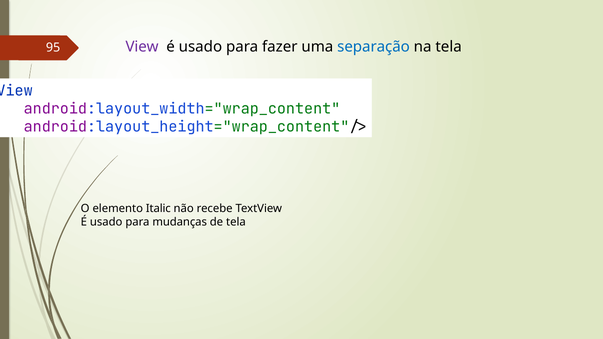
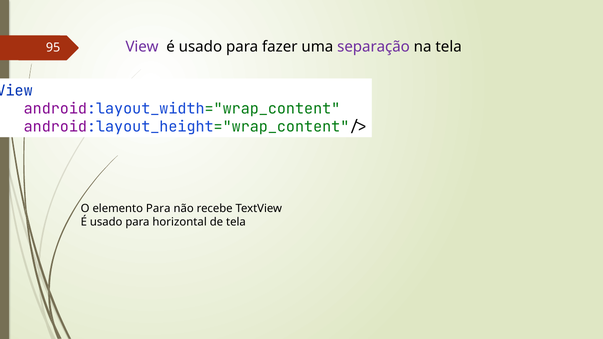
separação colour: blue -> purple (374, 47)
elemento Italic: Italic -> Para (158, 209)
mudanças: mudanças -> horizontal (180, 222)
